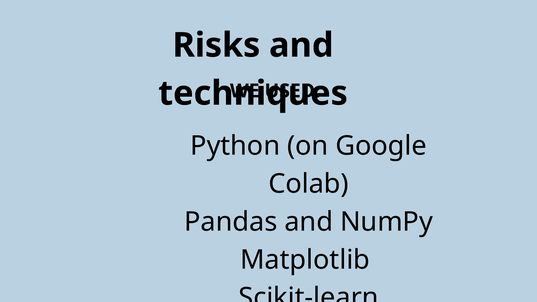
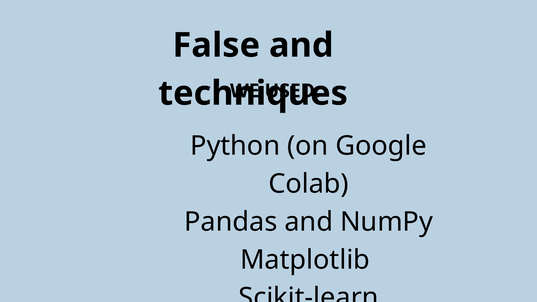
Risks: Risks -> False (216, 45)
